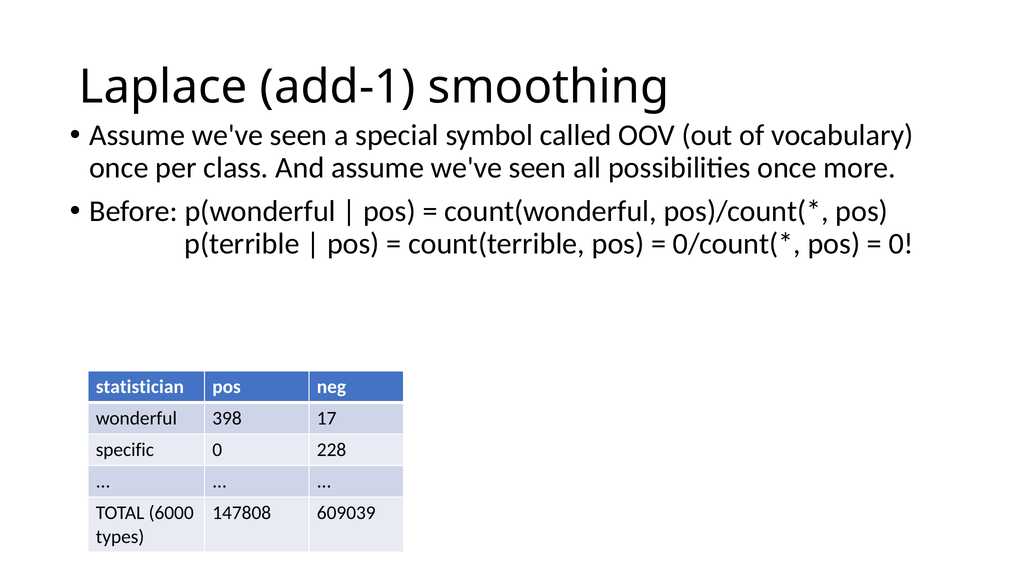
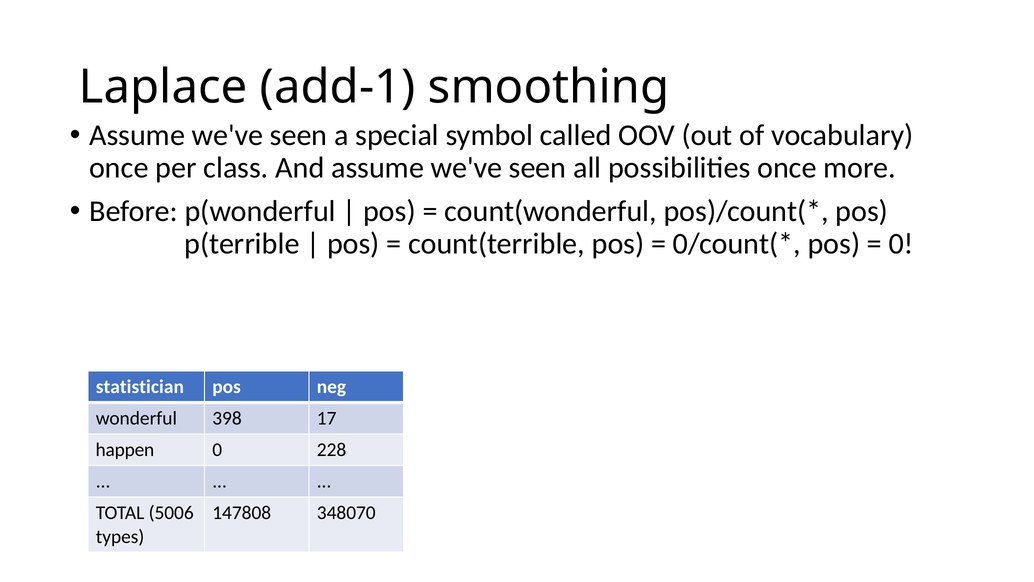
specific: specific -> happen (125, 450)
6000: 6000 -> 5006 (171, 513)
609039: 609039 -> 348070 (346, 513)
